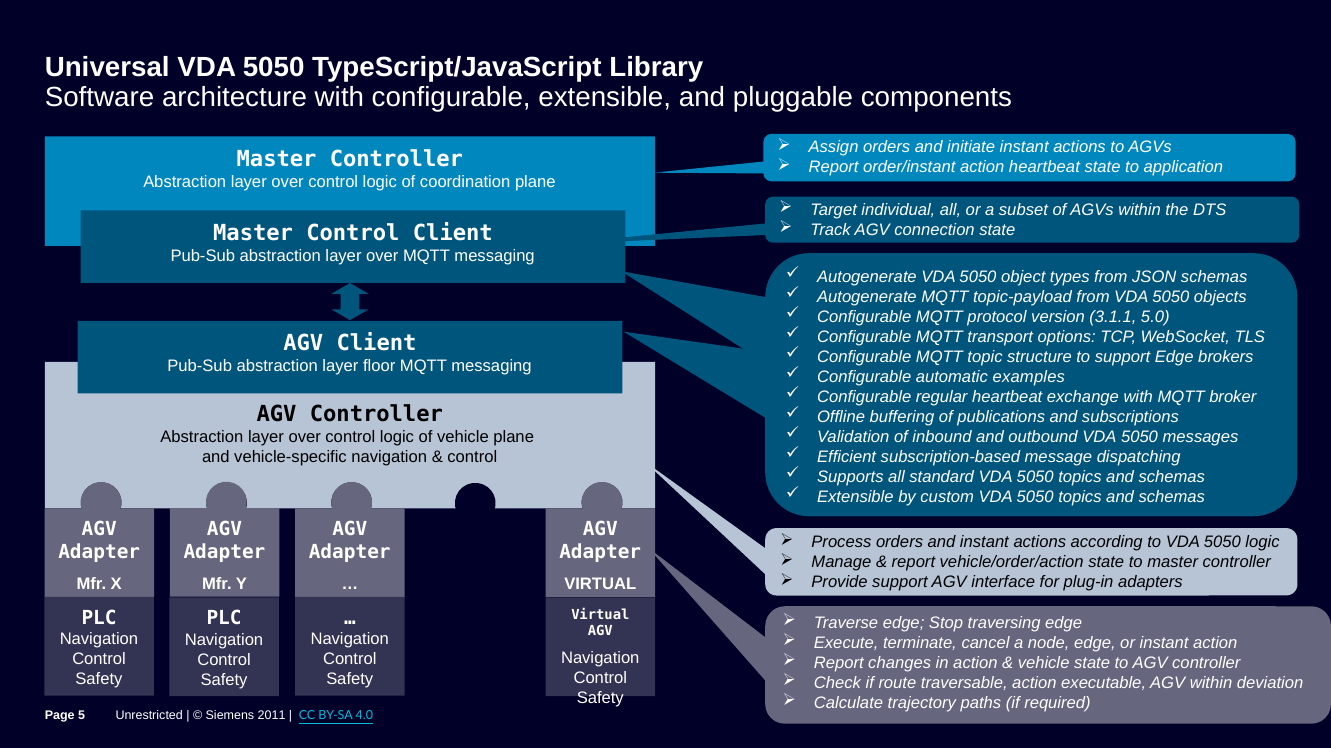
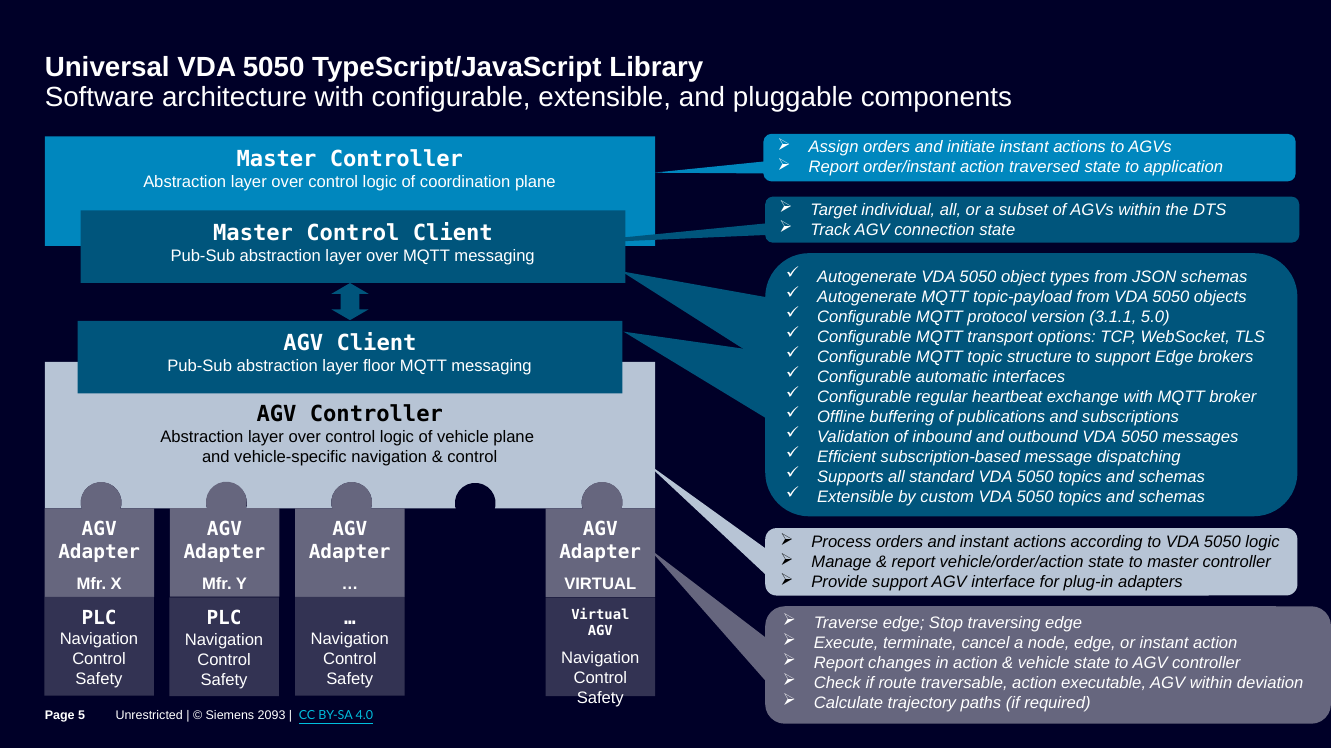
action heartbeat: heartbeat -> traversed (1044, 167)
examples: examples -> interfaces (1029, 377)
2011: 2011 -> 2093 (272, 716)
